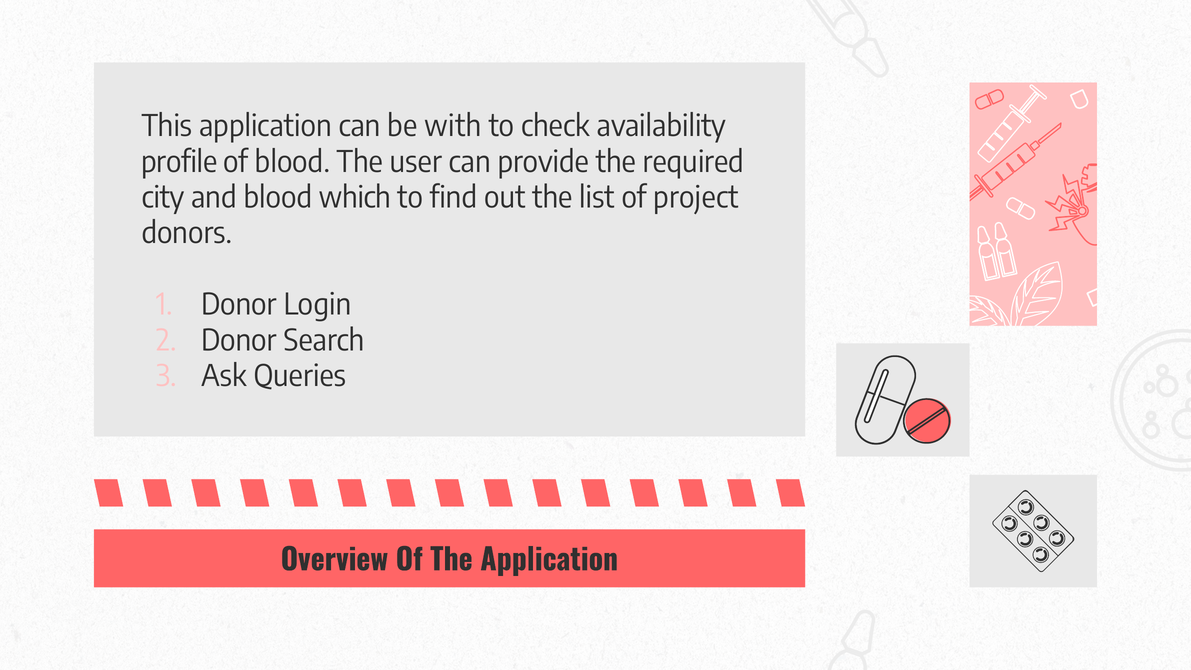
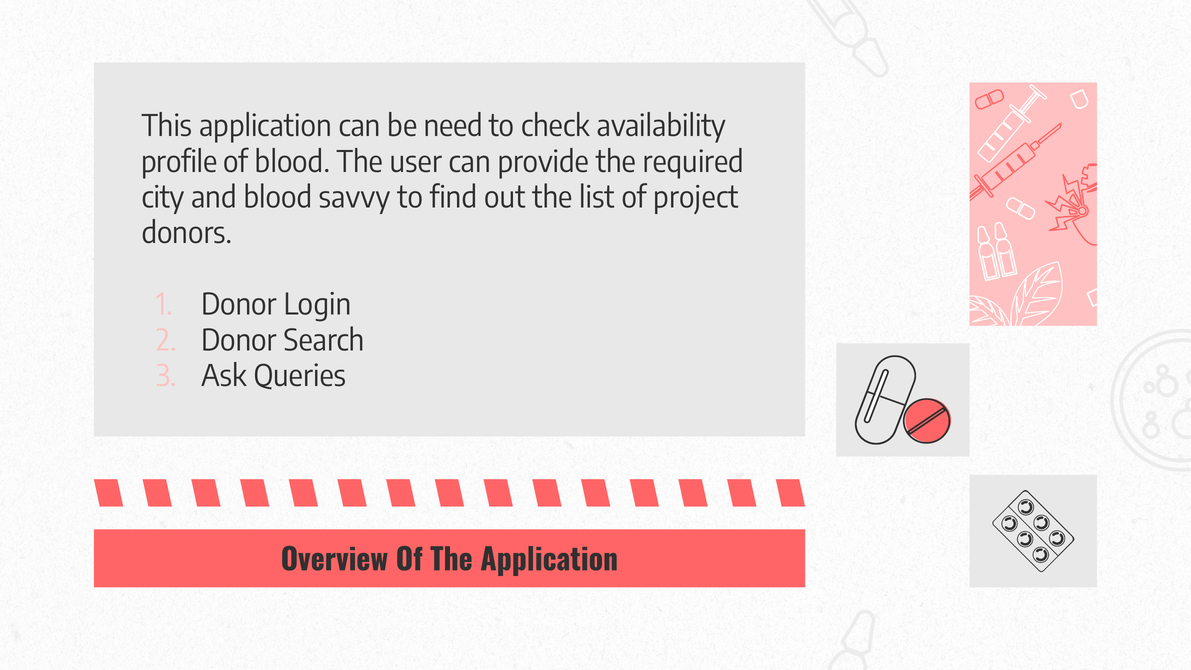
with: with -> need (453, 126)
which: which -> savvy (355, 198)
